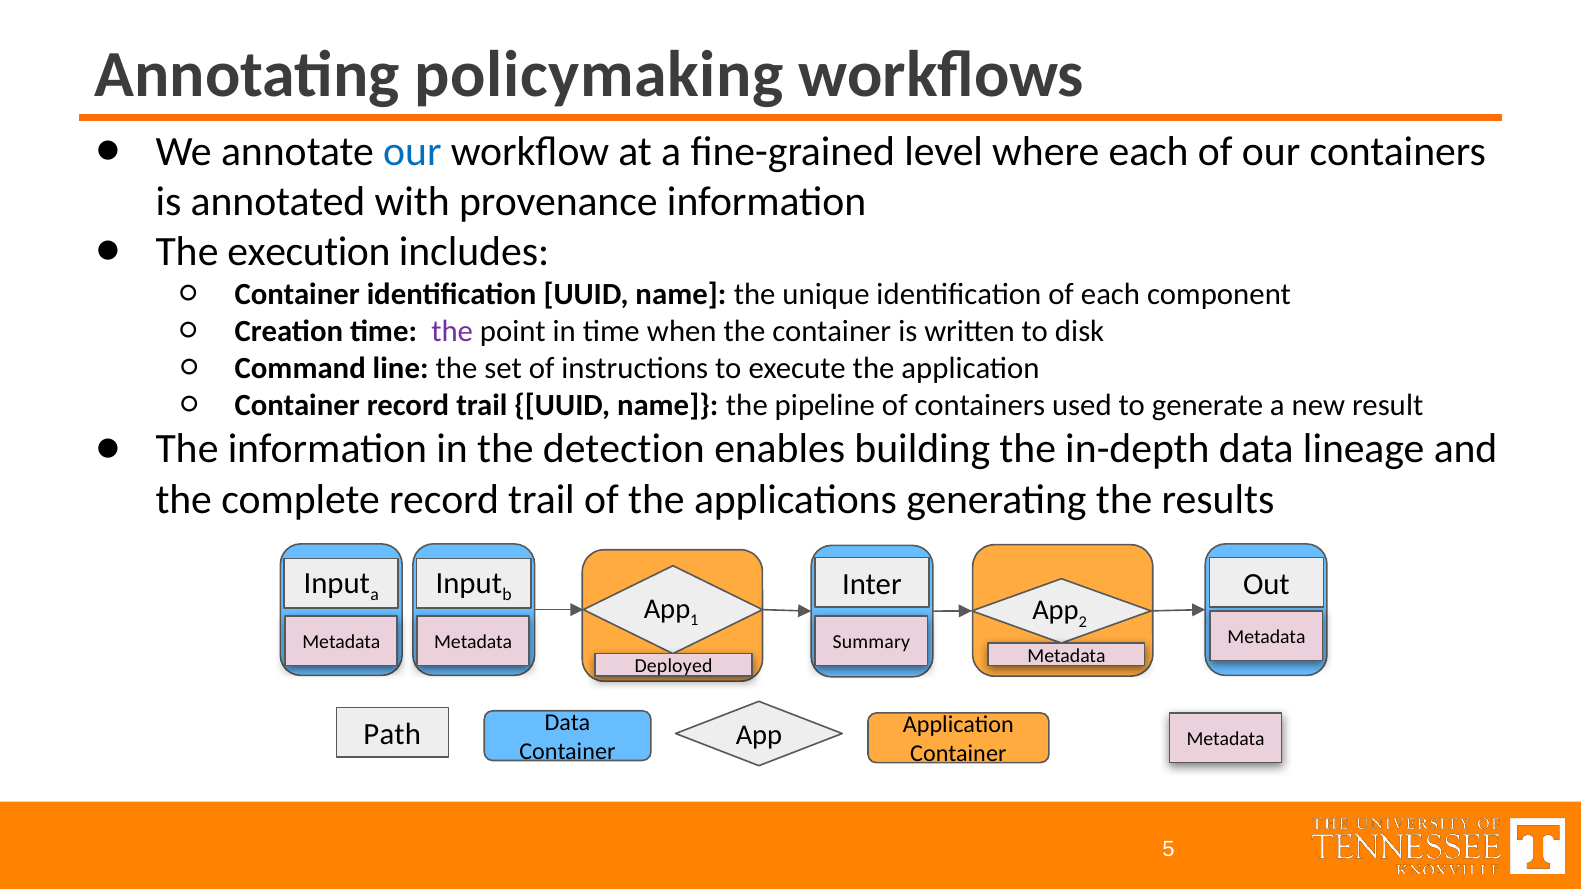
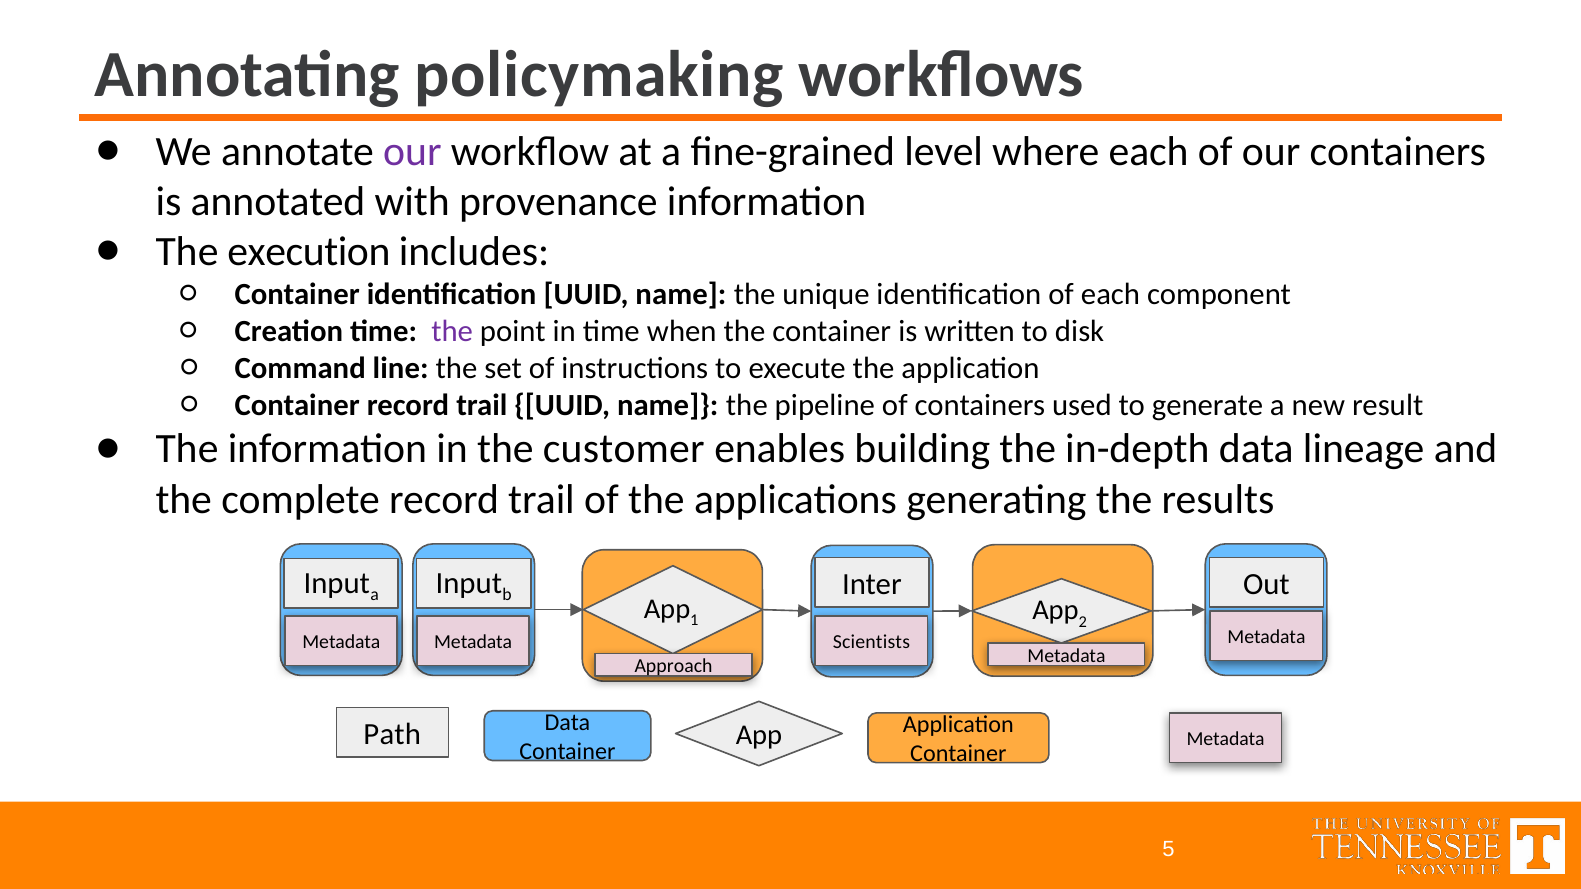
our colour: blue -> purple (412, 152)
detection: detection -> customer (624, 449)
Summary: Summary -> Scientists (871, 642)
Deployed: Deployed -> Approach (674, 666)
